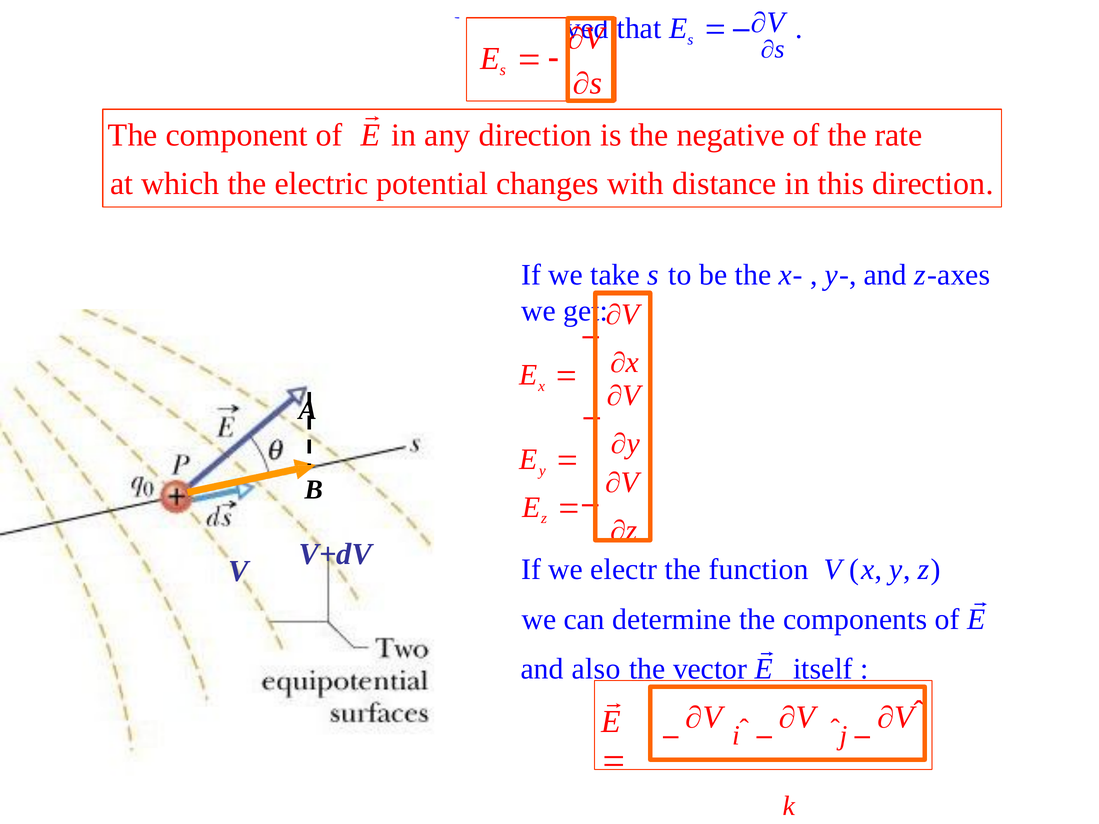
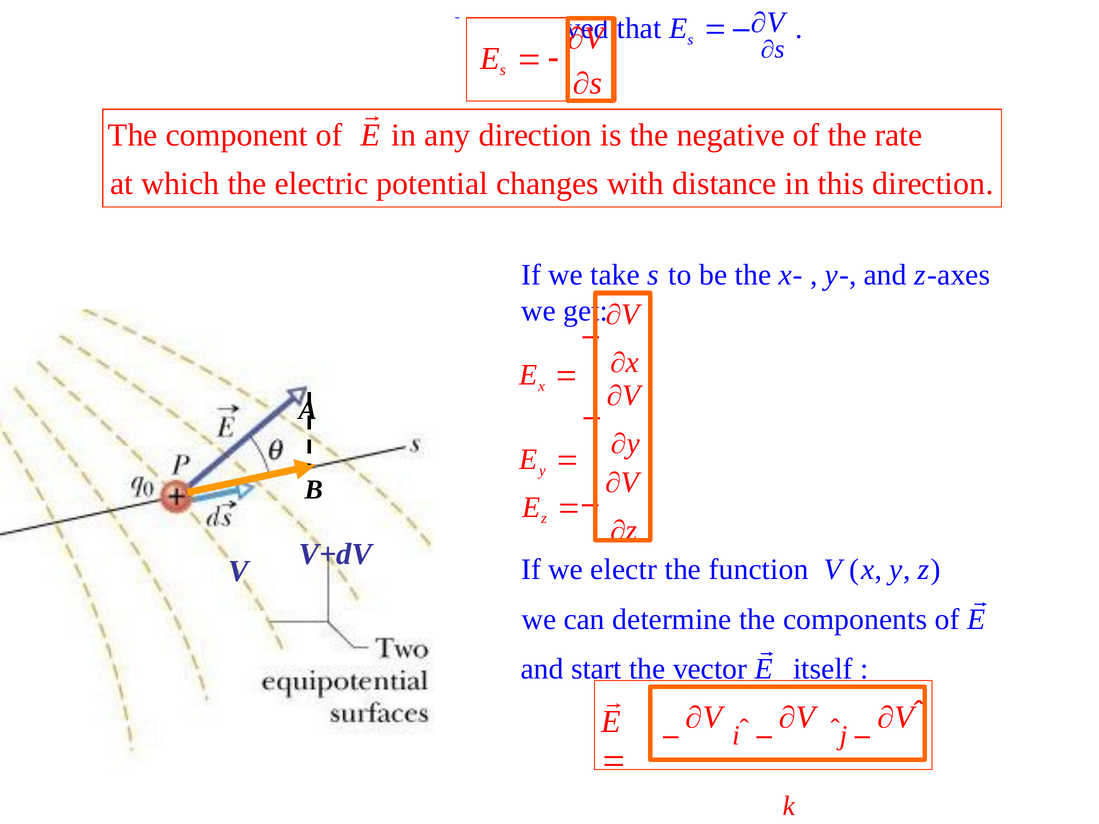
also: also -> start (596, 669)
